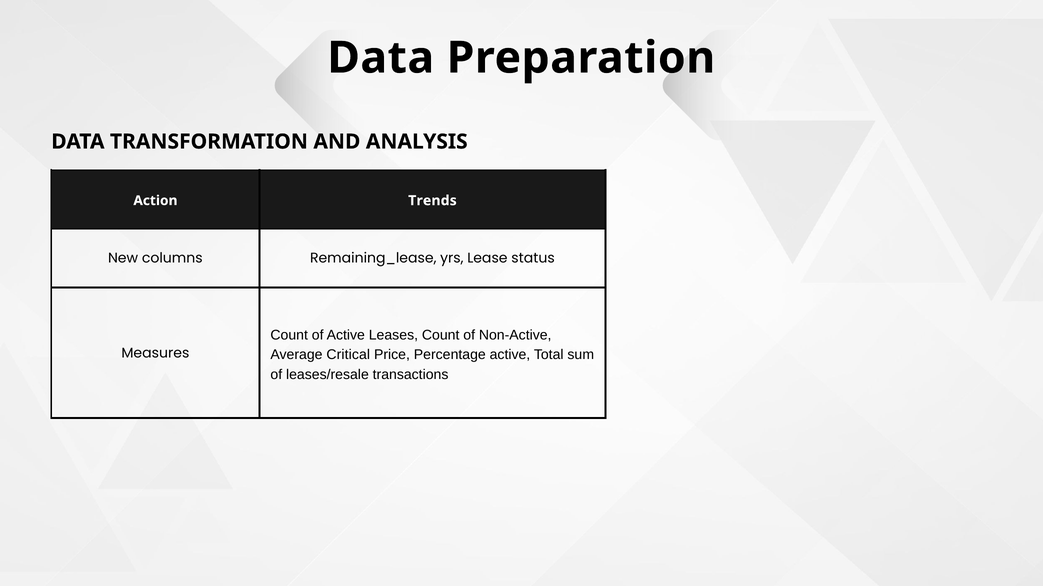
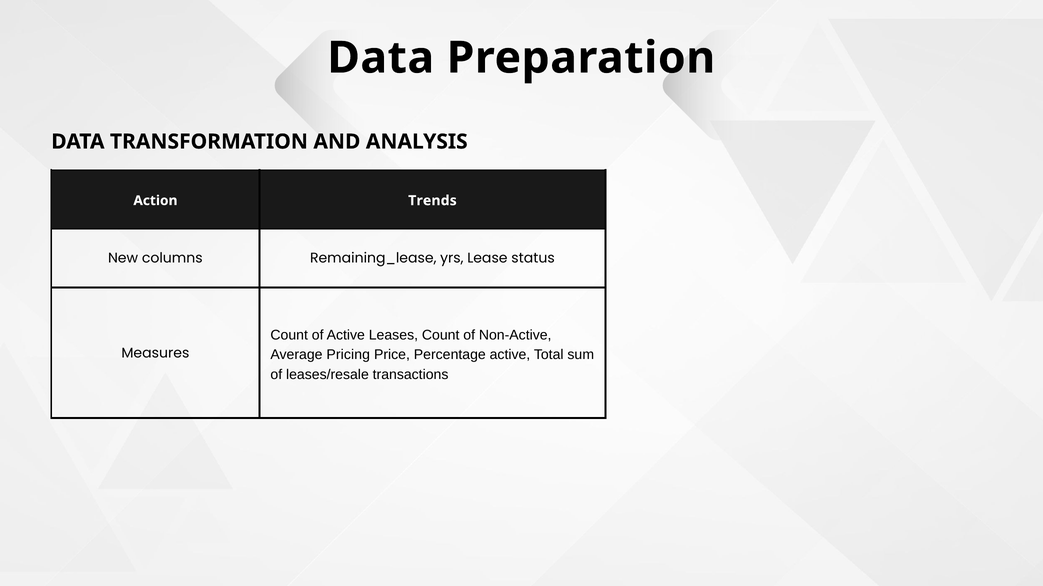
Critical: Critical -> Pricing (348, 355)
